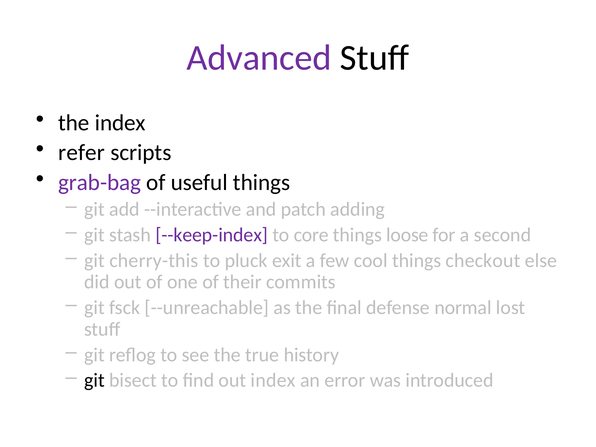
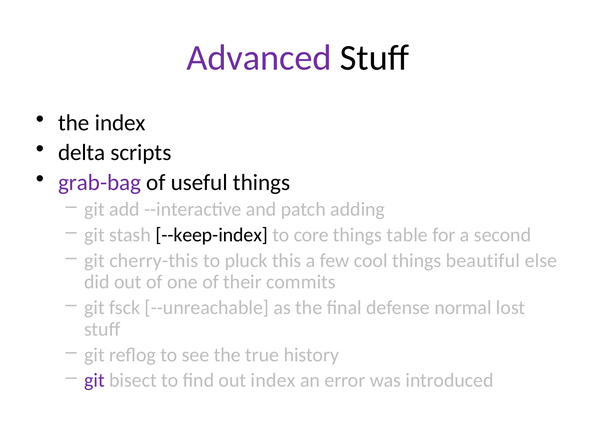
refer: refer -> delta (82, 153)
--keep-index colour: purple -> black (212, 235)
loose: loose -> table (407, 235)
exit: exit -> this (287, 261)
checkout: checkout -> beautiful (483, 261)
git colour: black -> purple (94, 380)
